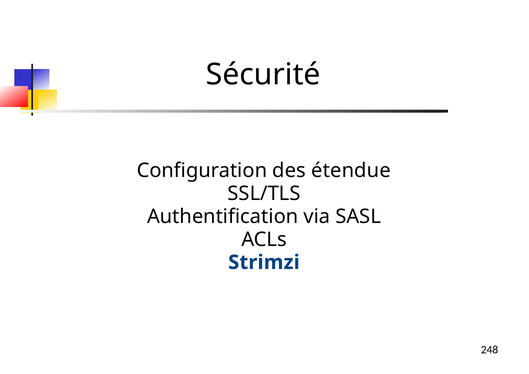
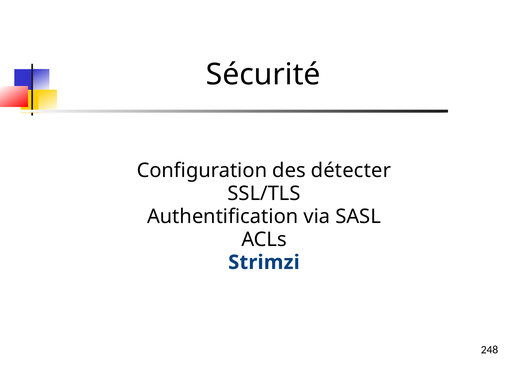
étendue: étendue -> détecter (351, 171)
